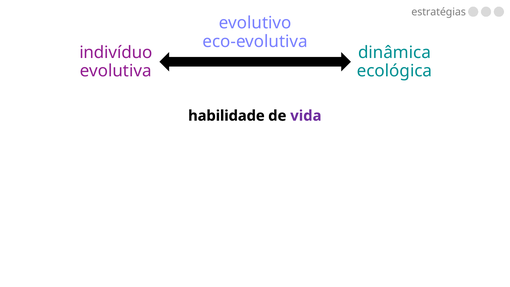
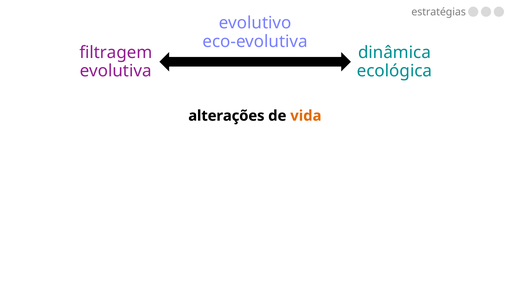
indivíduo: indivíduo -> filtragem (116, 52)
habilidade: habilidade -> alterações (226, 116)
vida colour: purple -> orange (306, 116)
